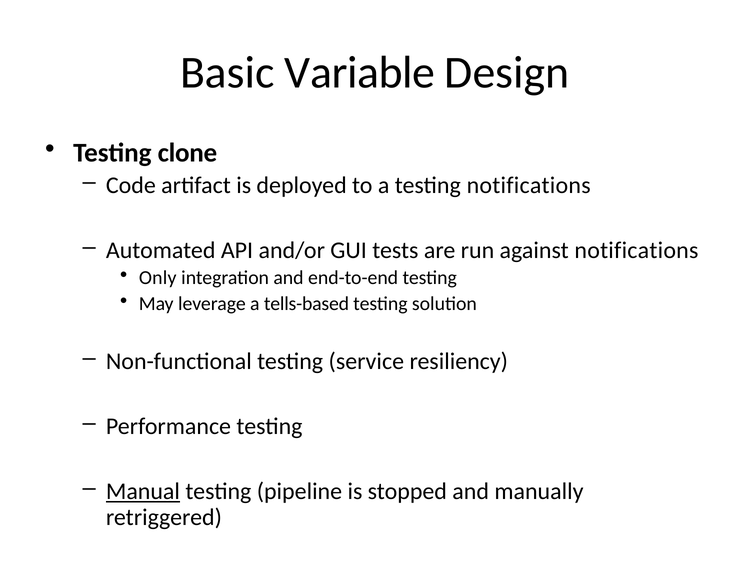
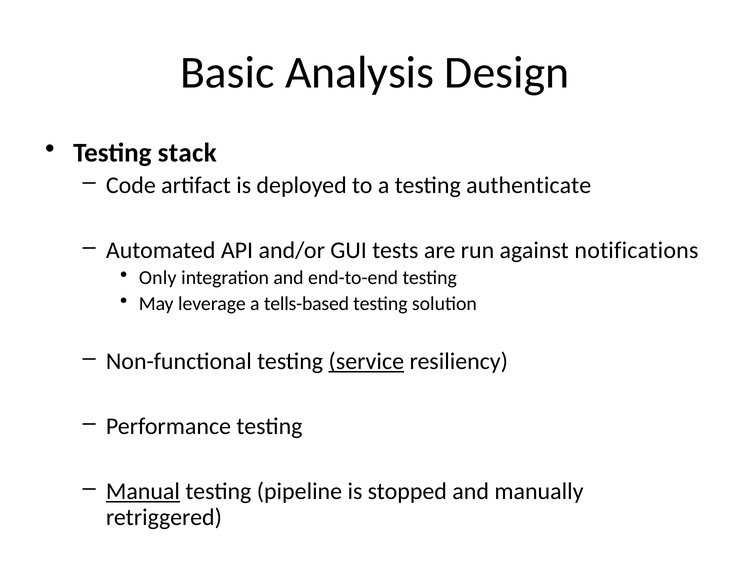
Variable: Variable -> Analysis (360, 73)
clone: clone -> stack (187, 153)
testing notifications: notifications -> authenticate (529, 186)
service underline: none -> present (366, 362)
